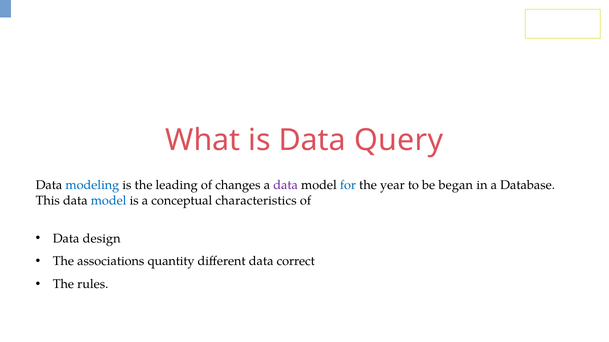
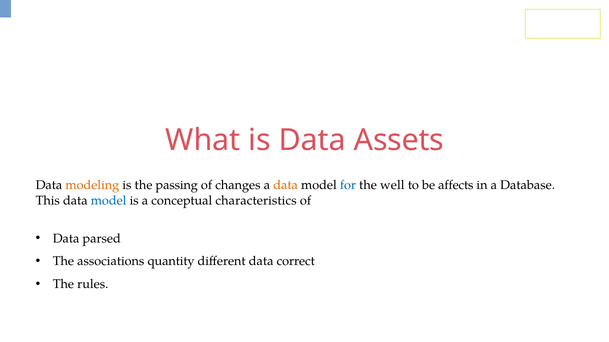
Query: Query -> Assets (399, 141)
modeling colour: blue -> orange (92, 186)
leading: leading -> passing (177, 186)
data colour: purple -> orange (286, 186)
year: year -> well (392, 186)
began: began -> affects (456, 186)
design: design -> parsed (102, 239)
